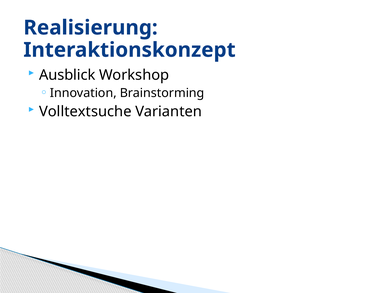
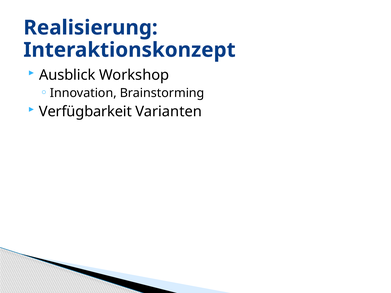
Volltextsuche: Volltextsuche -> Verfügbarkeit (85, 112)
